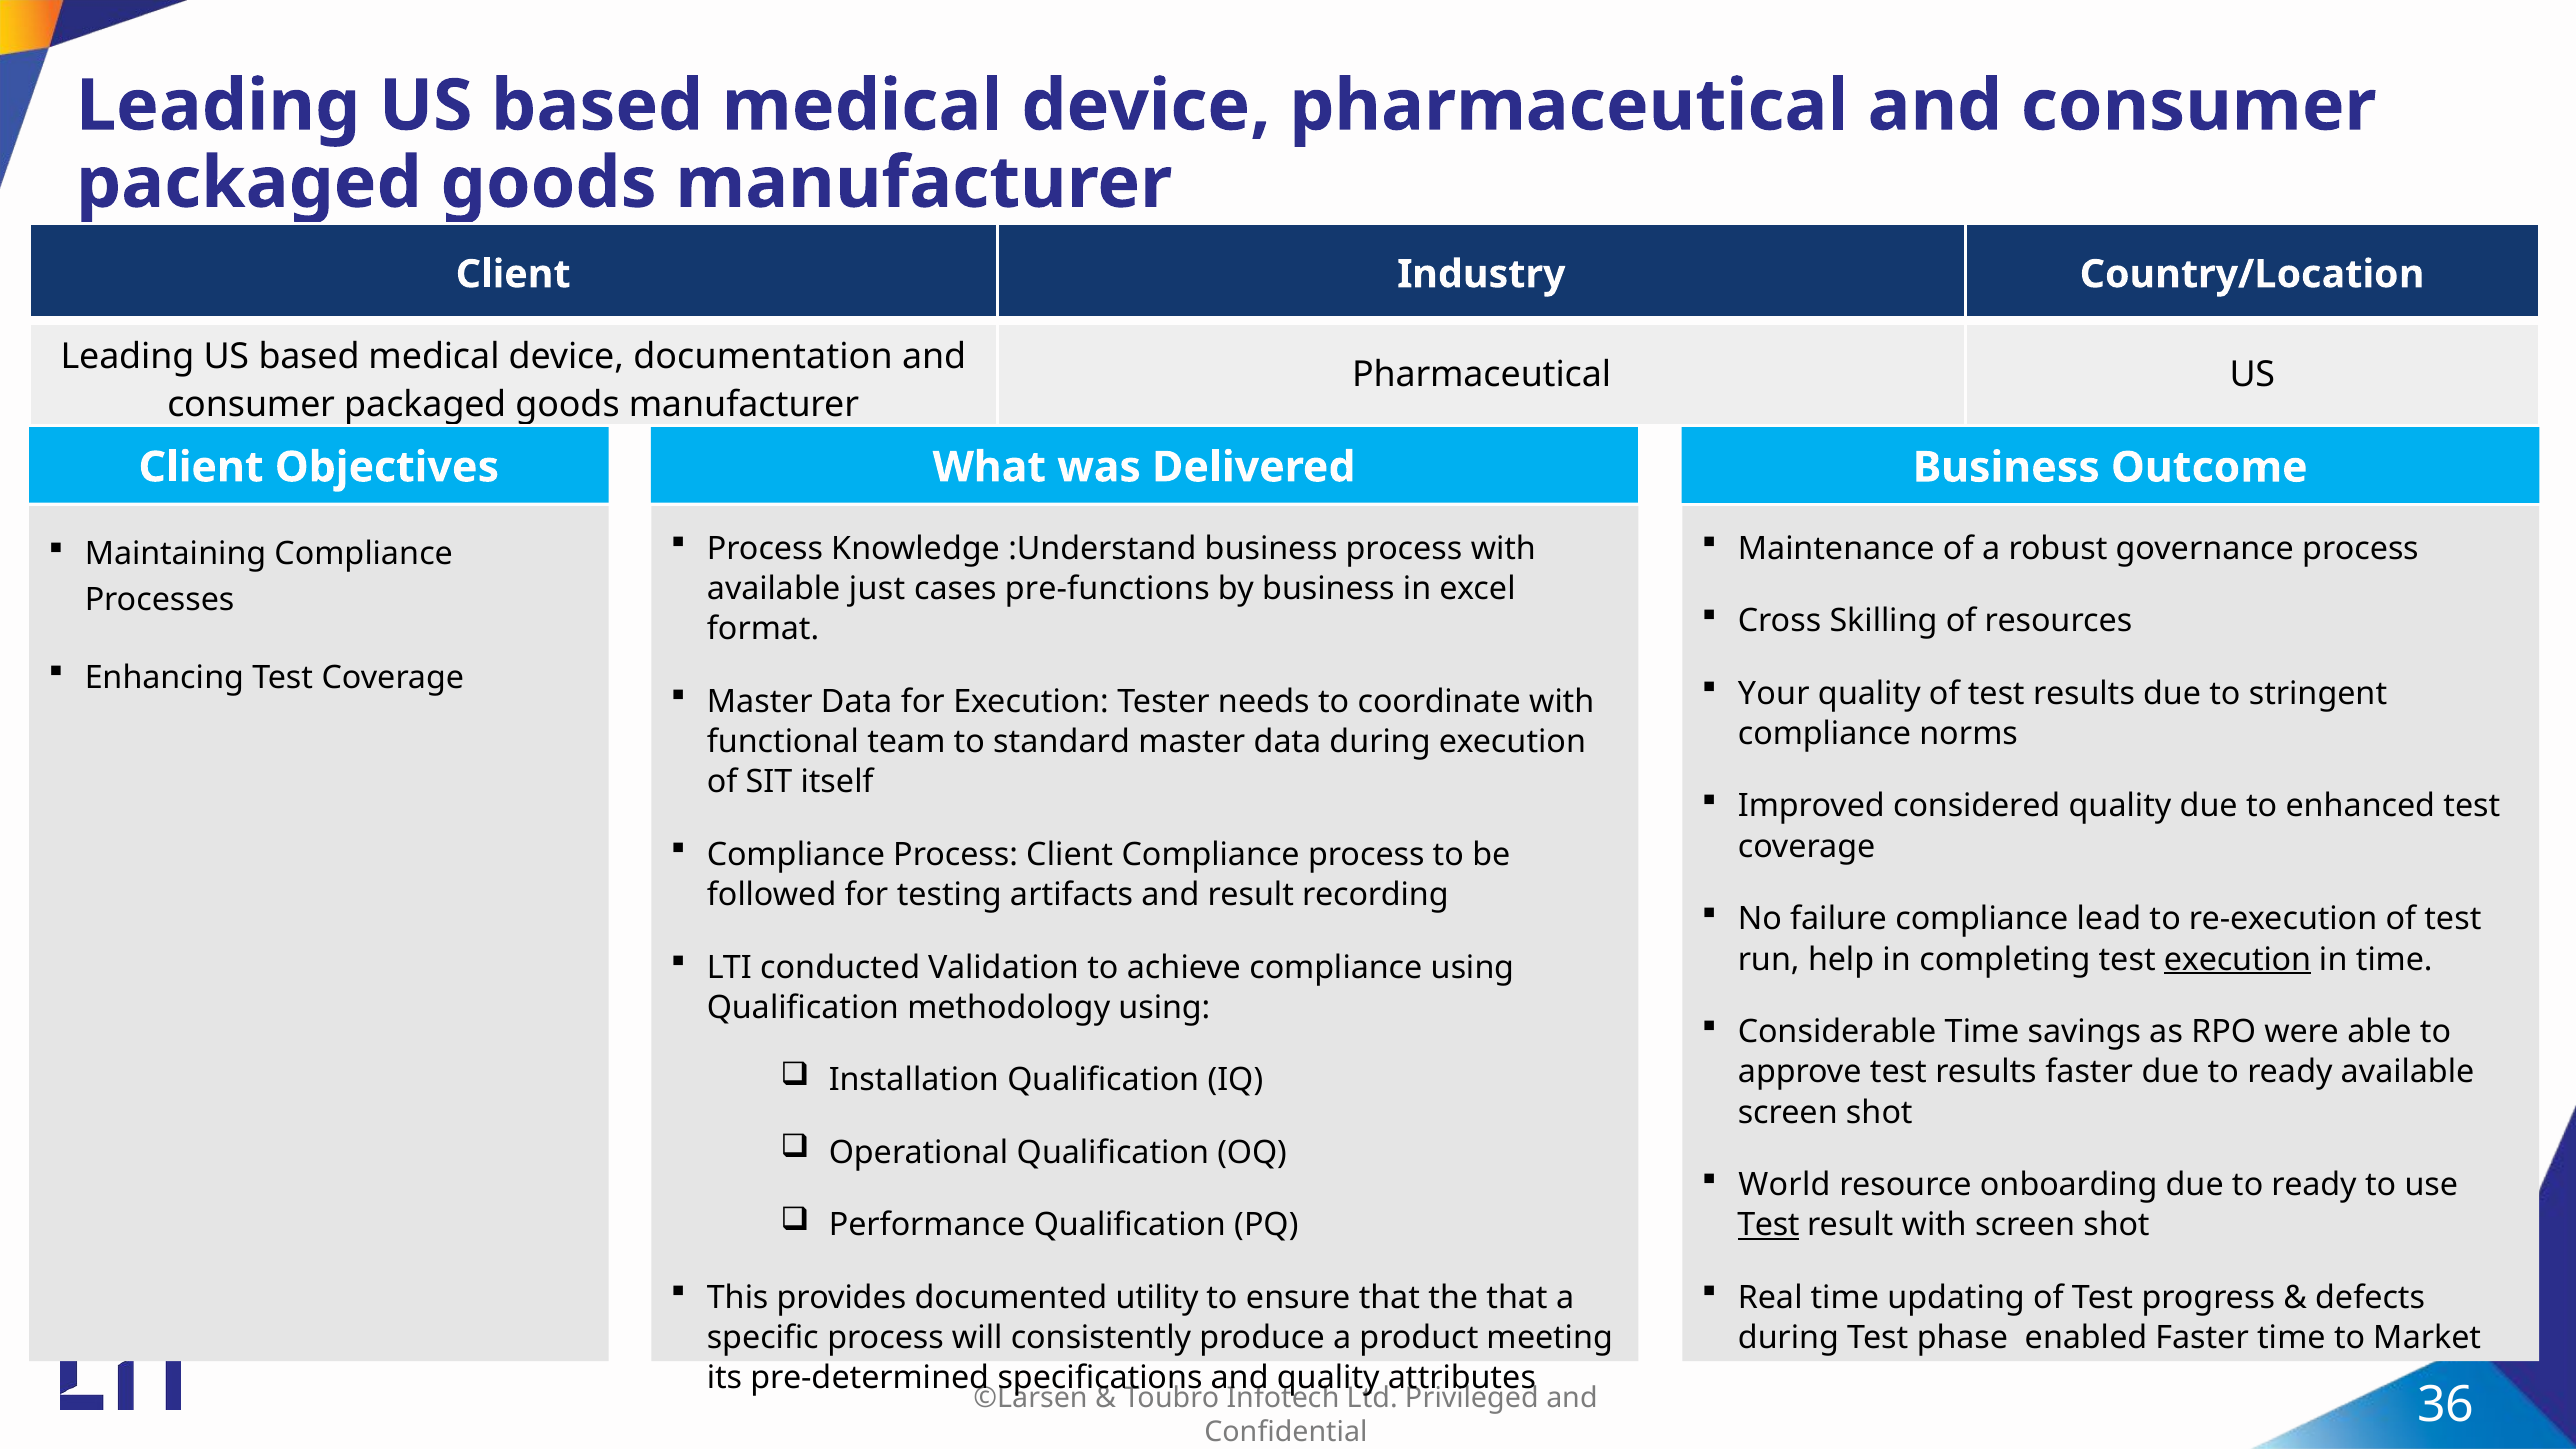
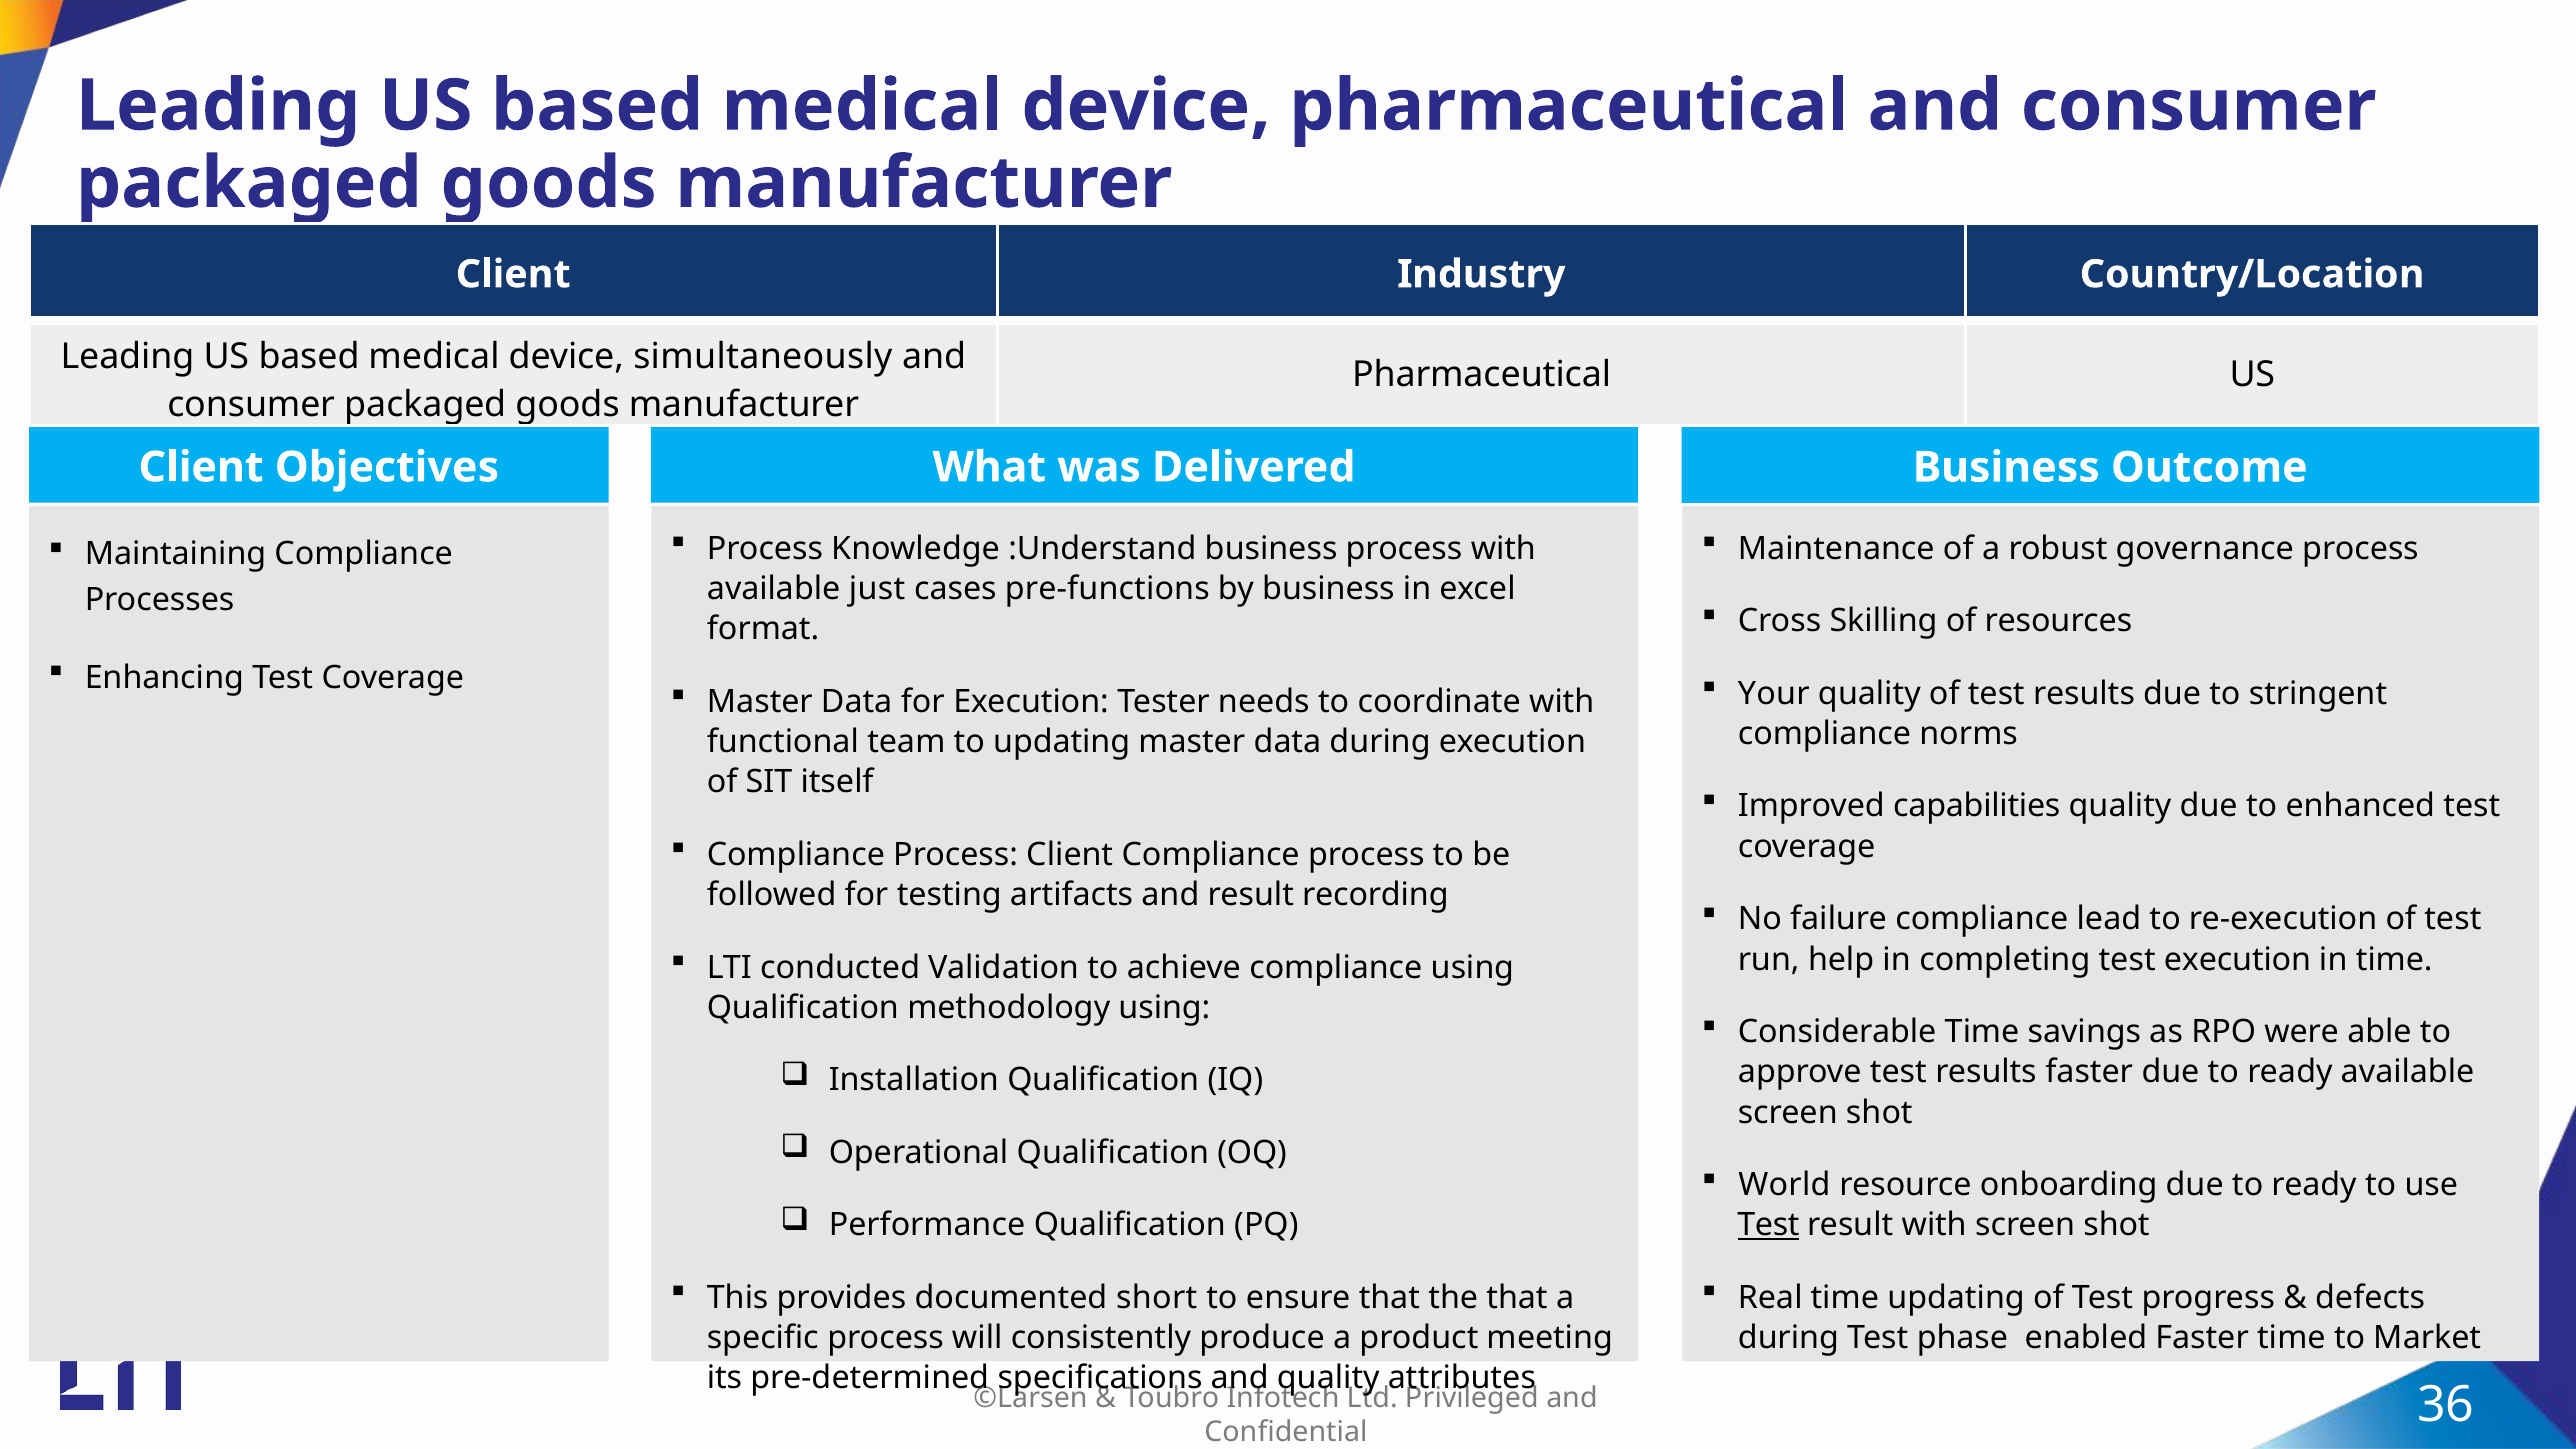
documentation: documentation -> simultaneously (763, 356)
to standard: standard -> updating (1062, 742)
considered: considered -> capabilities (1977, 806)
execution underline: present -> none (2237, 959)
utility: utility -> short (1157, 1298)
